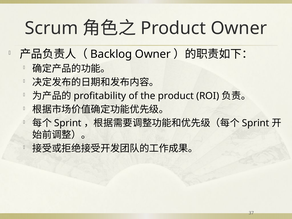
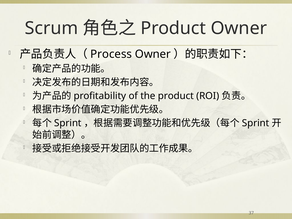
Backlog: Backlog -> Process (111, 54)
